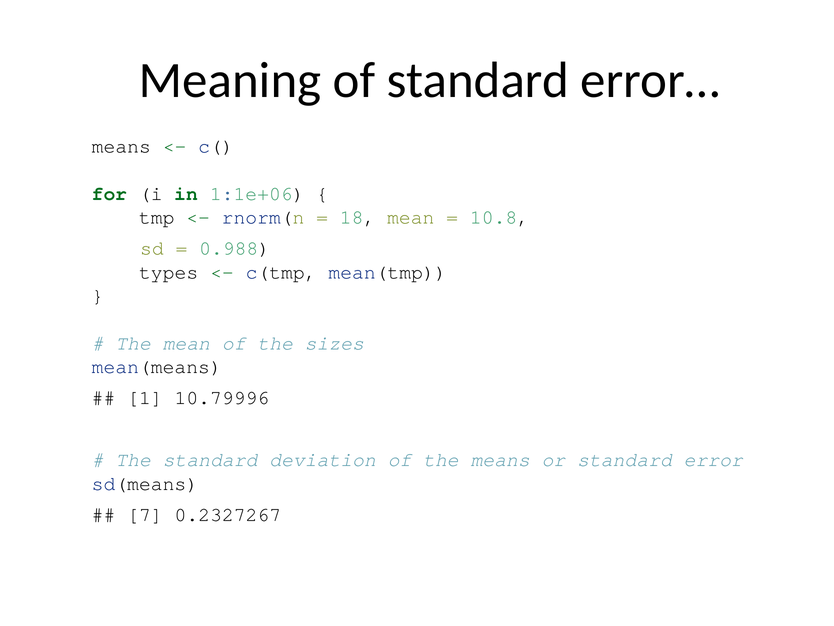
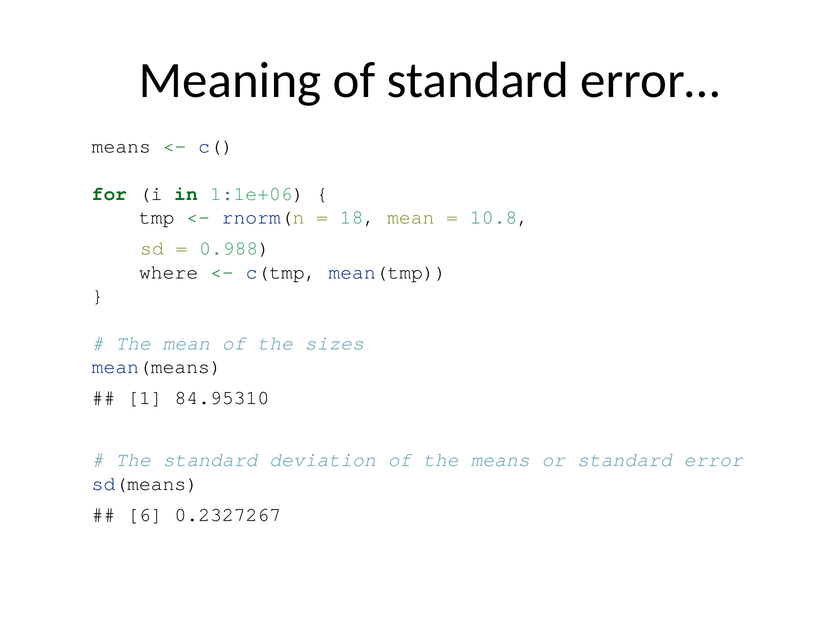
types: types -> where (169, 272)
10.79996: 10.79996 -> 84.95310 (222, 397)
7: 7 -> 6 (145, 514)
